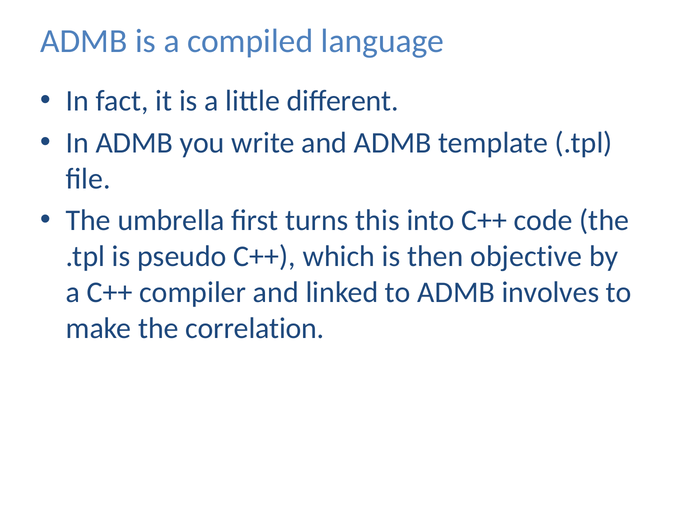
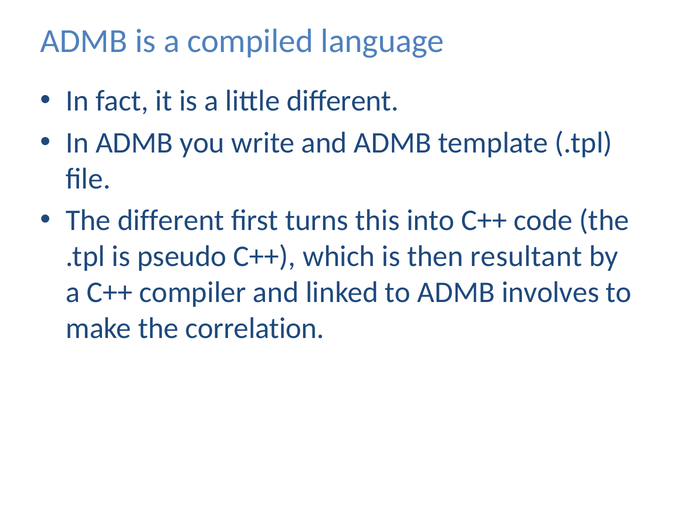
The umbrella: umbrella -> different (171, 221)
objective: objective -> resultant (526, 256)
